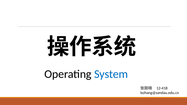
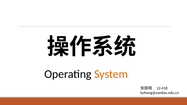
System colour: blue -> orange (111, 74)
